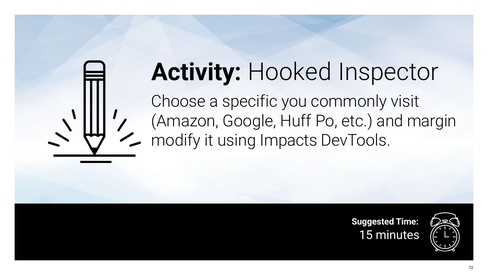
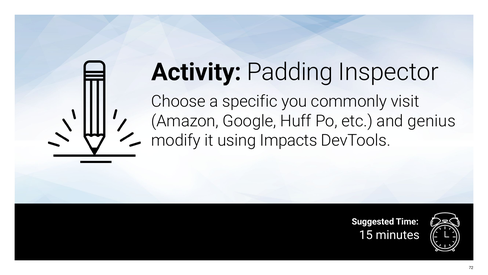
Hooked: Hooked -> Padding (290, 72)
margin: margin -> genius (432, 121)
